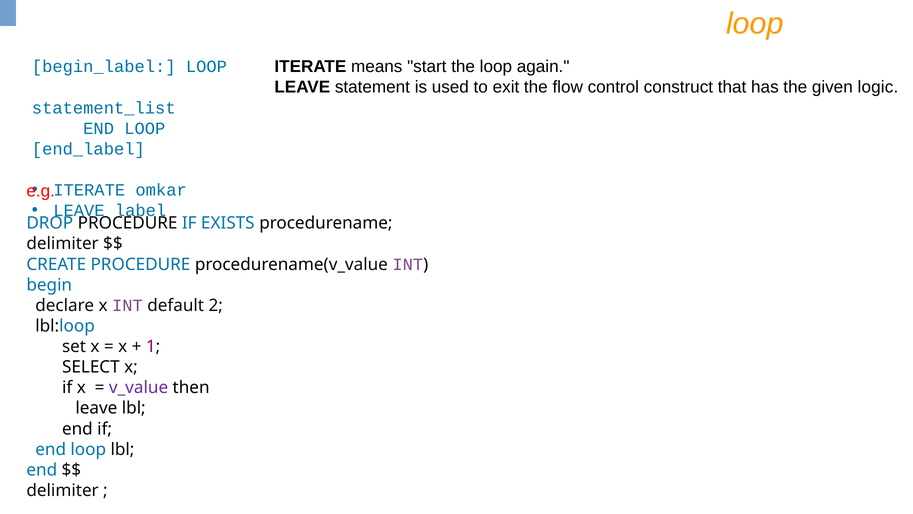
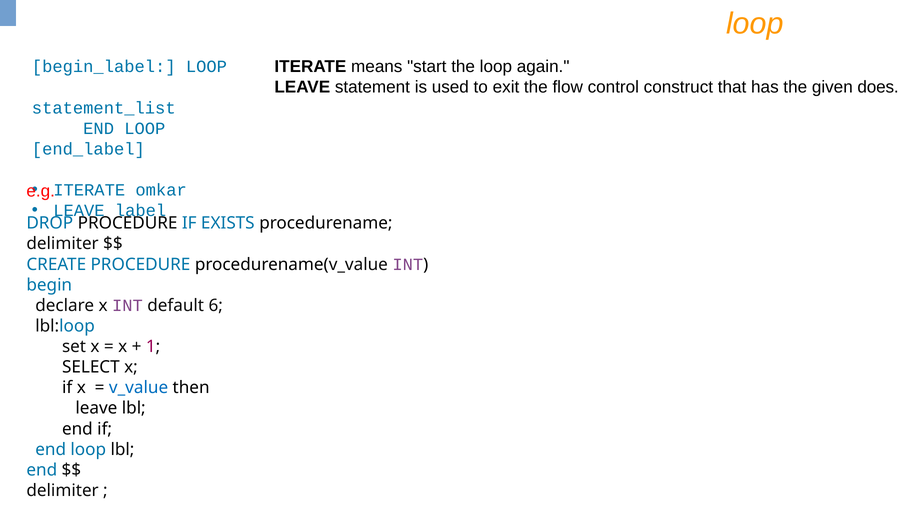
logic: logic -> does (878, 87)
2: 2 -> 6 (216, 305)
v_value colour: purple -> blue (139, 387)
